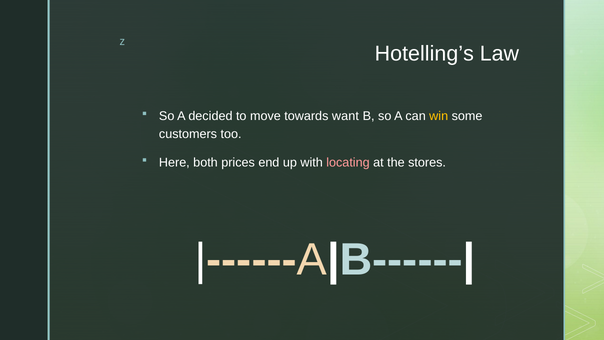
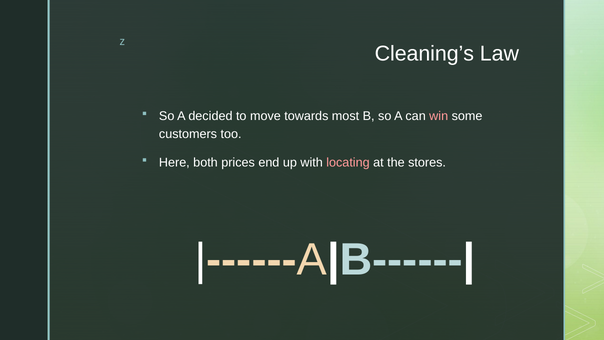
Hotelling’s: Hotelling’s -> Cleaning’s (424, 54)
want: want -> most (346, 116)
win colour: yellow -> pink (439, 116)
